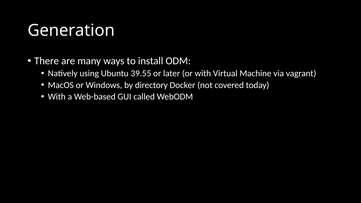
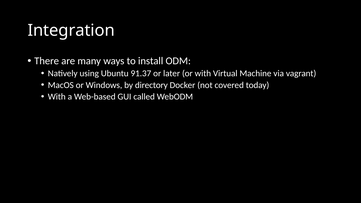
Generation: Generation -> Integration (71, 30)
39.55: 39.55 -> 91.37 (141, 73)
